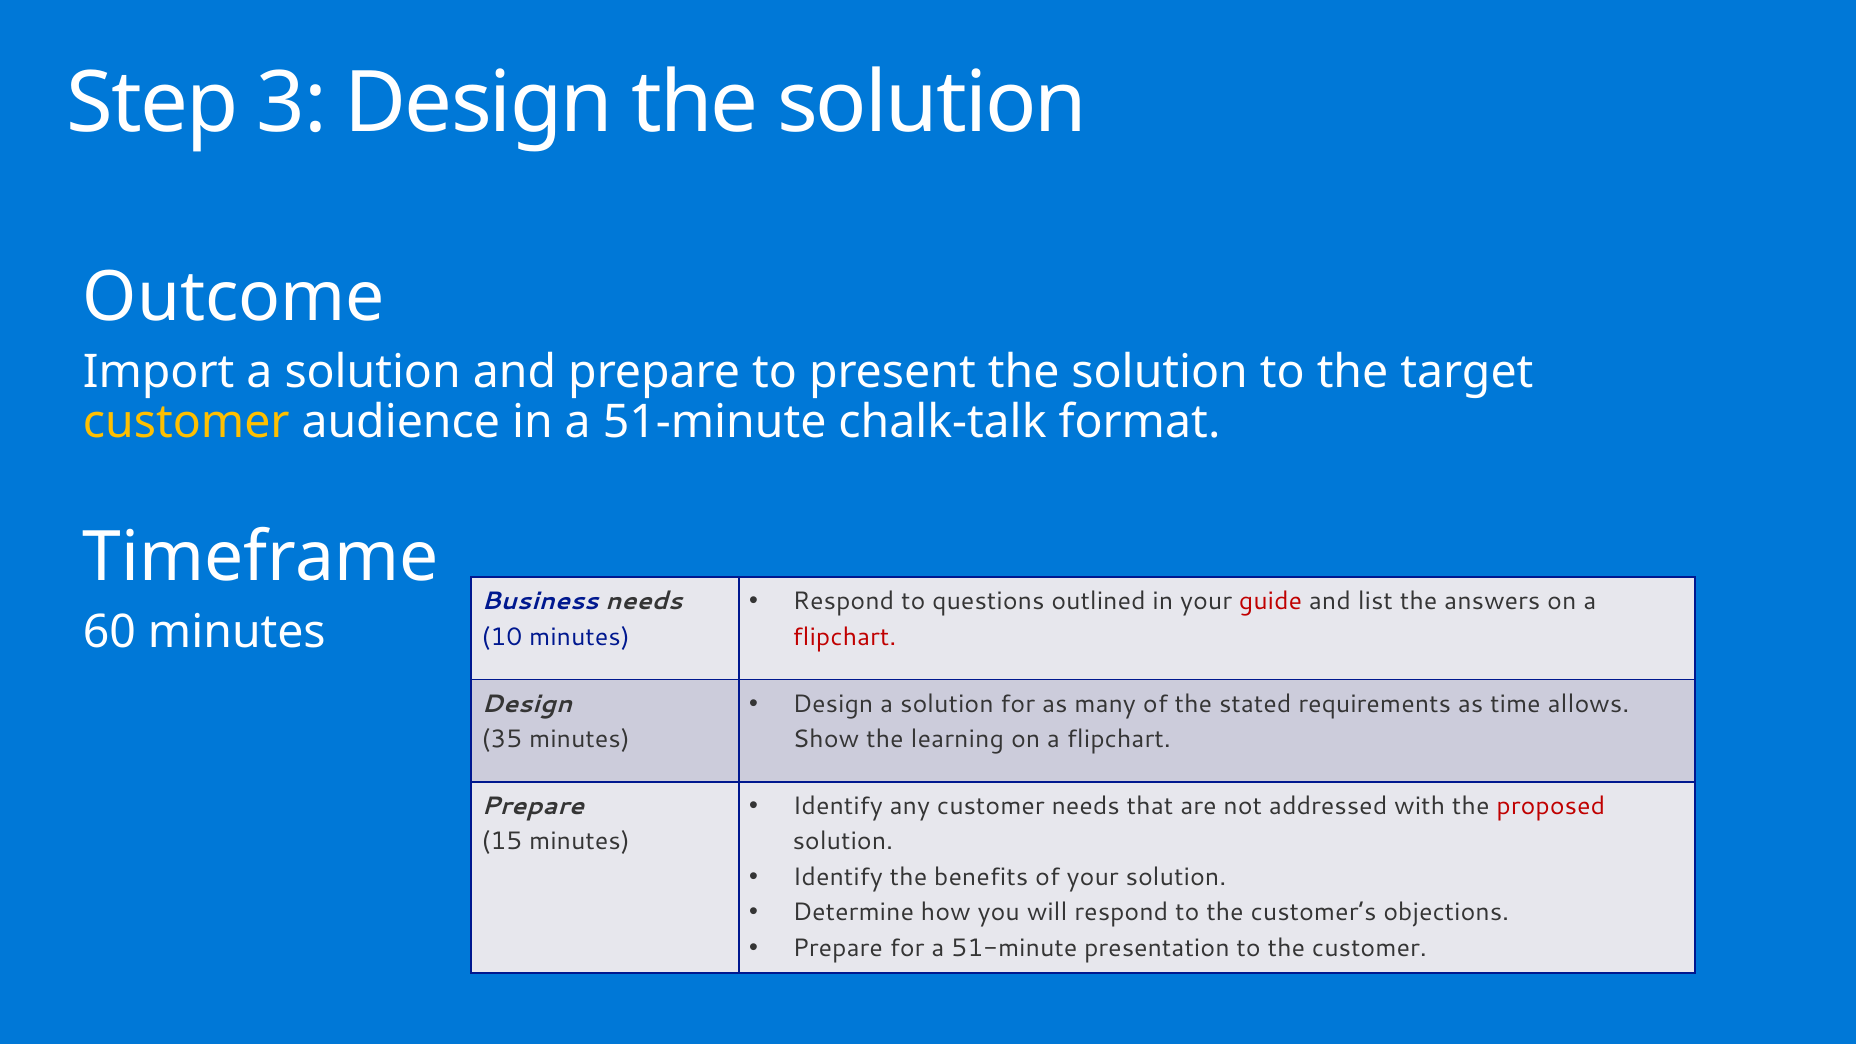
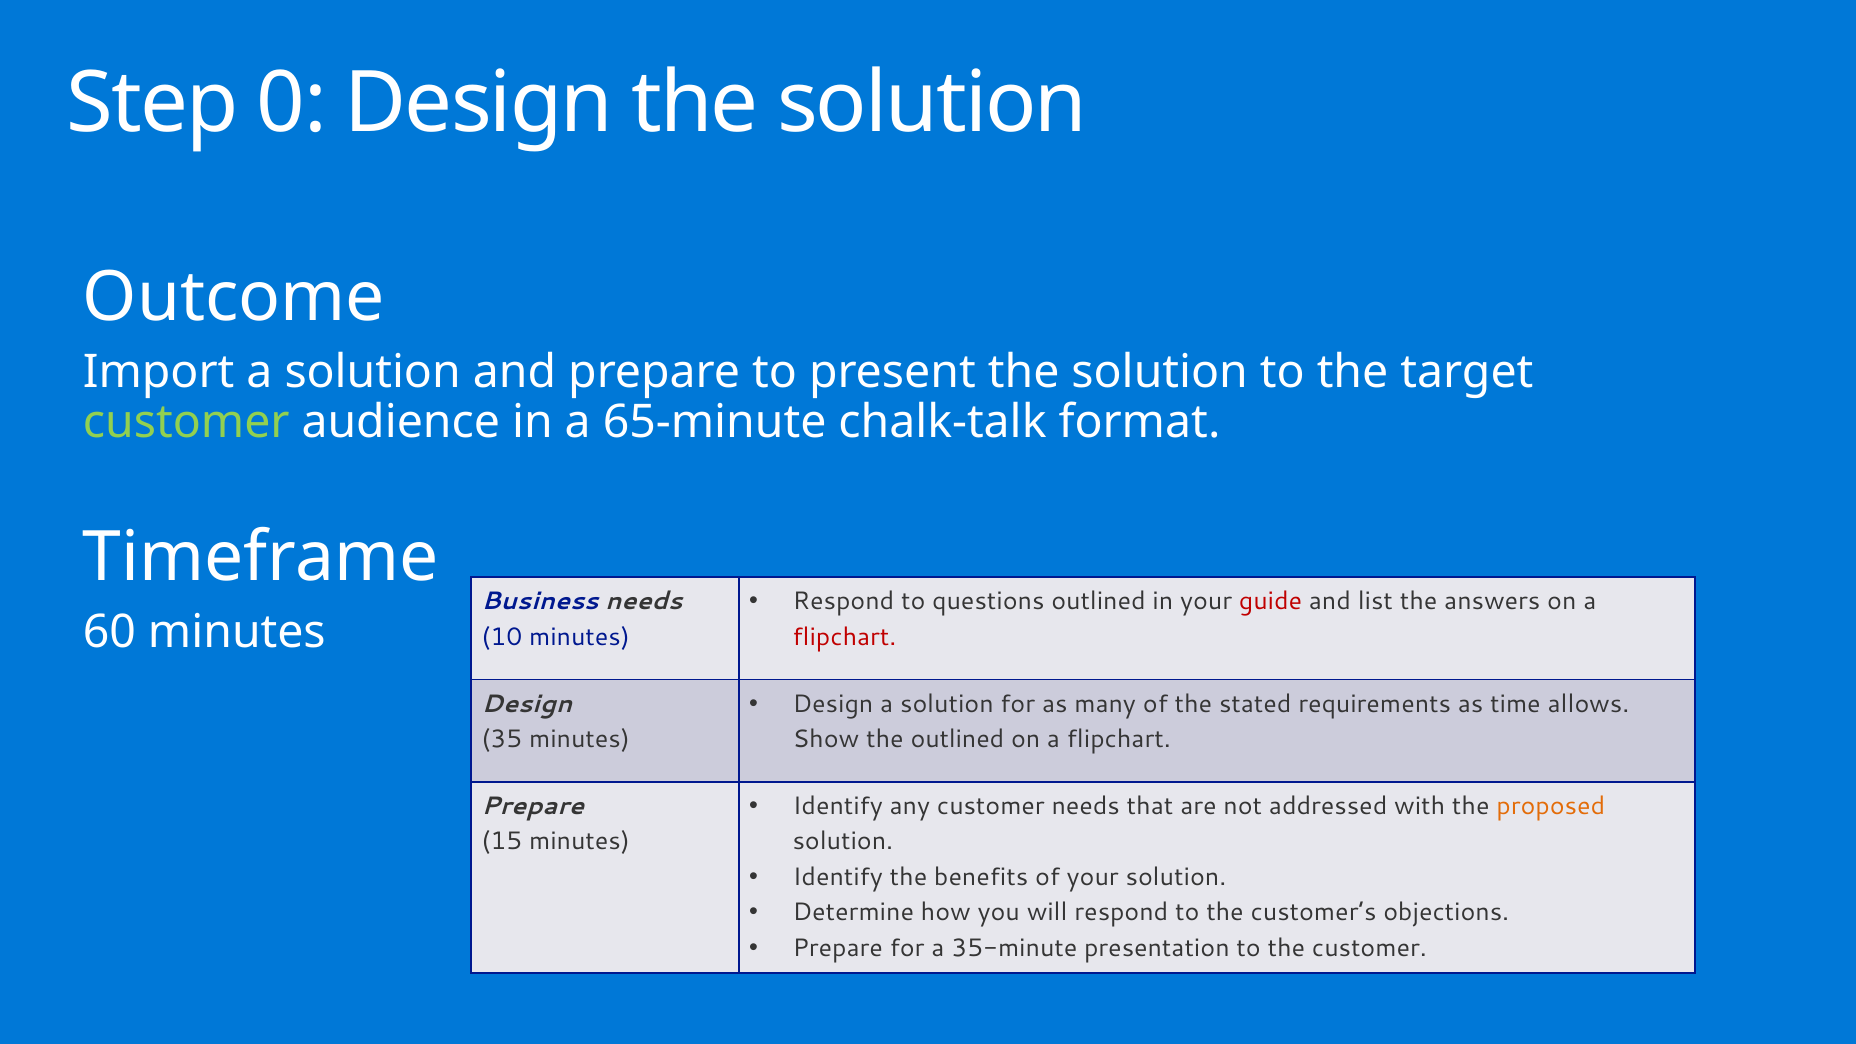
3: 3 -> 0 (292, 104)
customer colour: yellow -> light green (186, 422)
in a 51-minute: 51-minute -> 65-minute (715, 422)
the learning: learning -> outlined (957, 739)
proposed colour: red -> orange (1551, 806)
for a 51-minute: 51-minute -> 35-minute (1014, 948)
